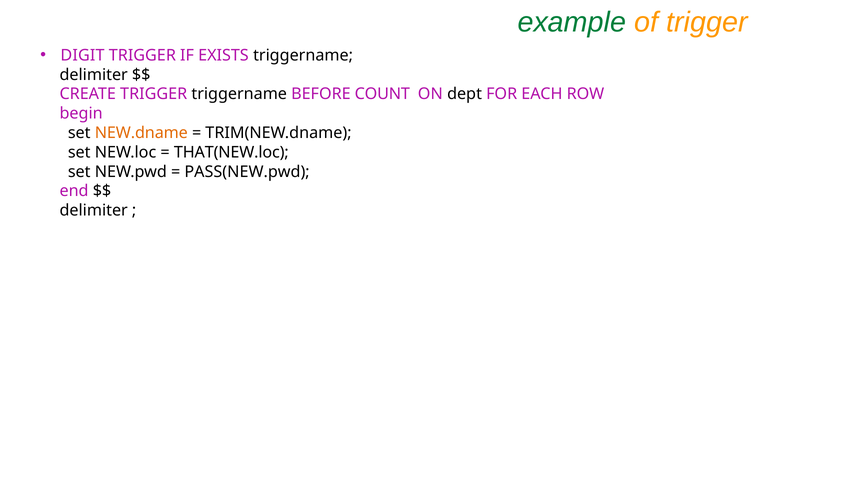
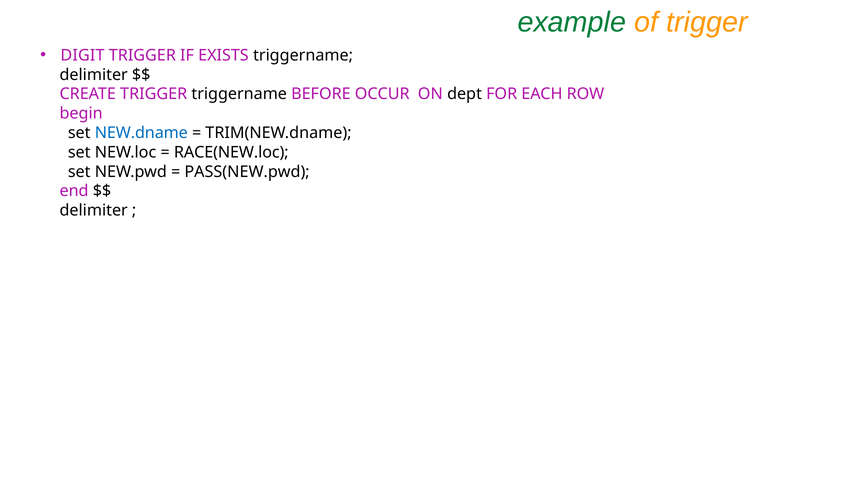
COUNT: COUNT -> OCCUR (382, 94)
NEW.dname colour: orange -> blue (141, 133)
THAT(NEW.loc: THAT(NEW.loc -> RACE(NEW.loc (231, 152)
